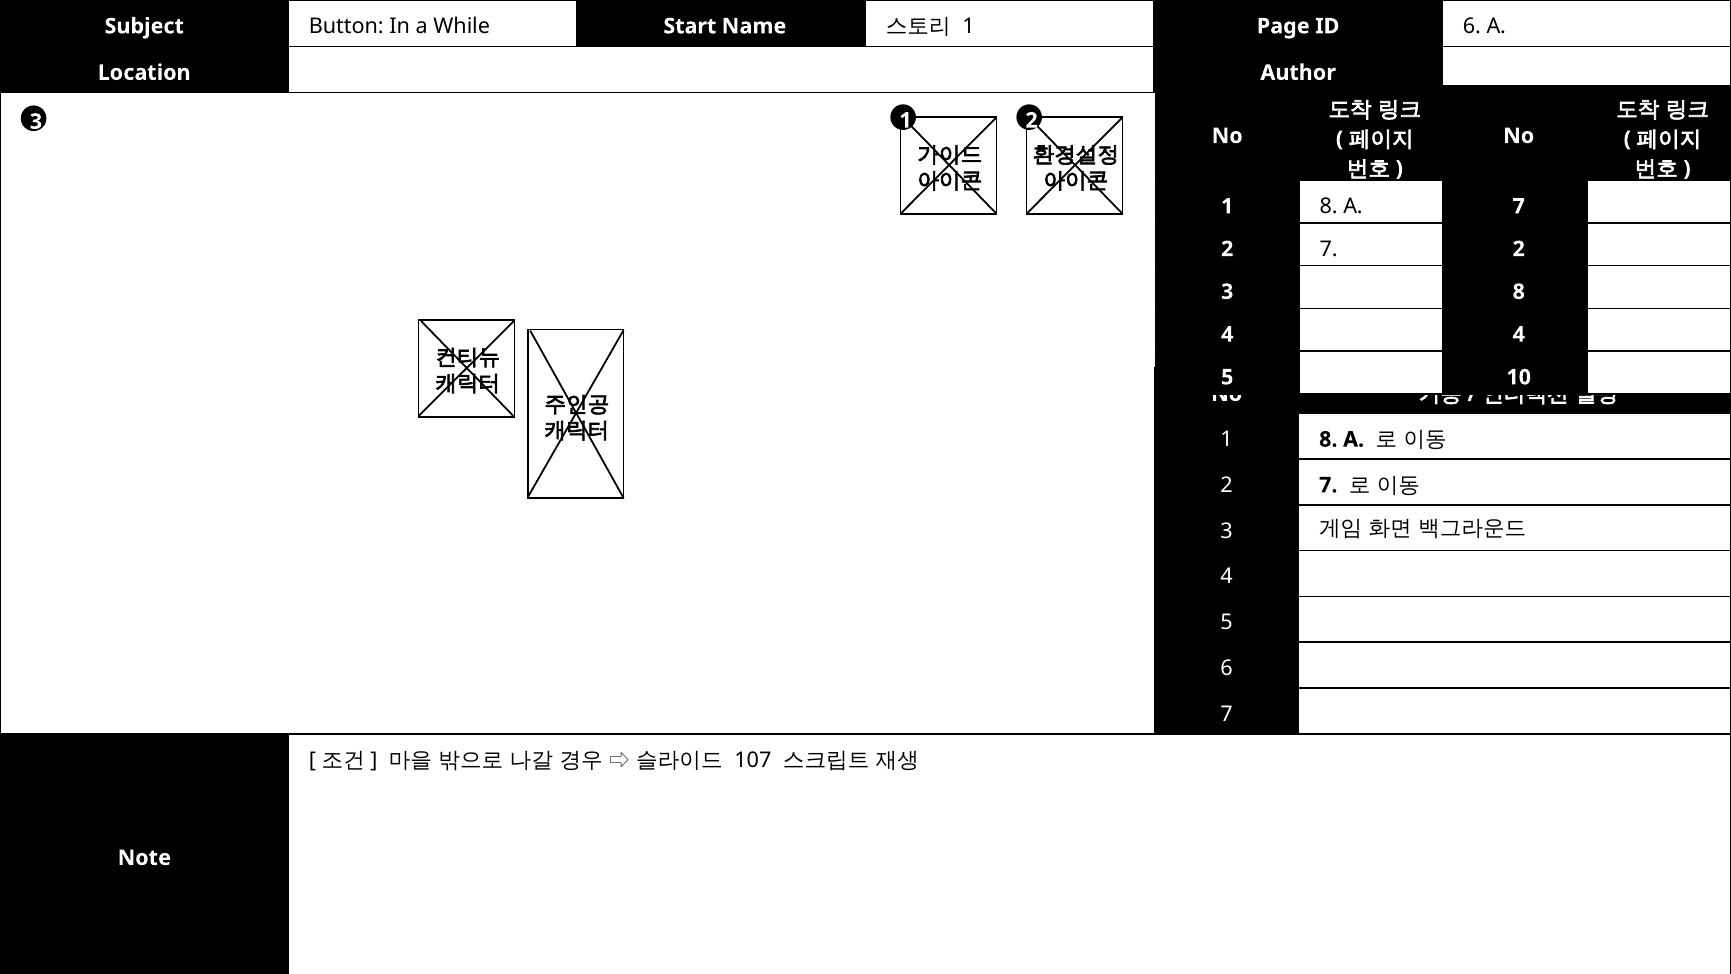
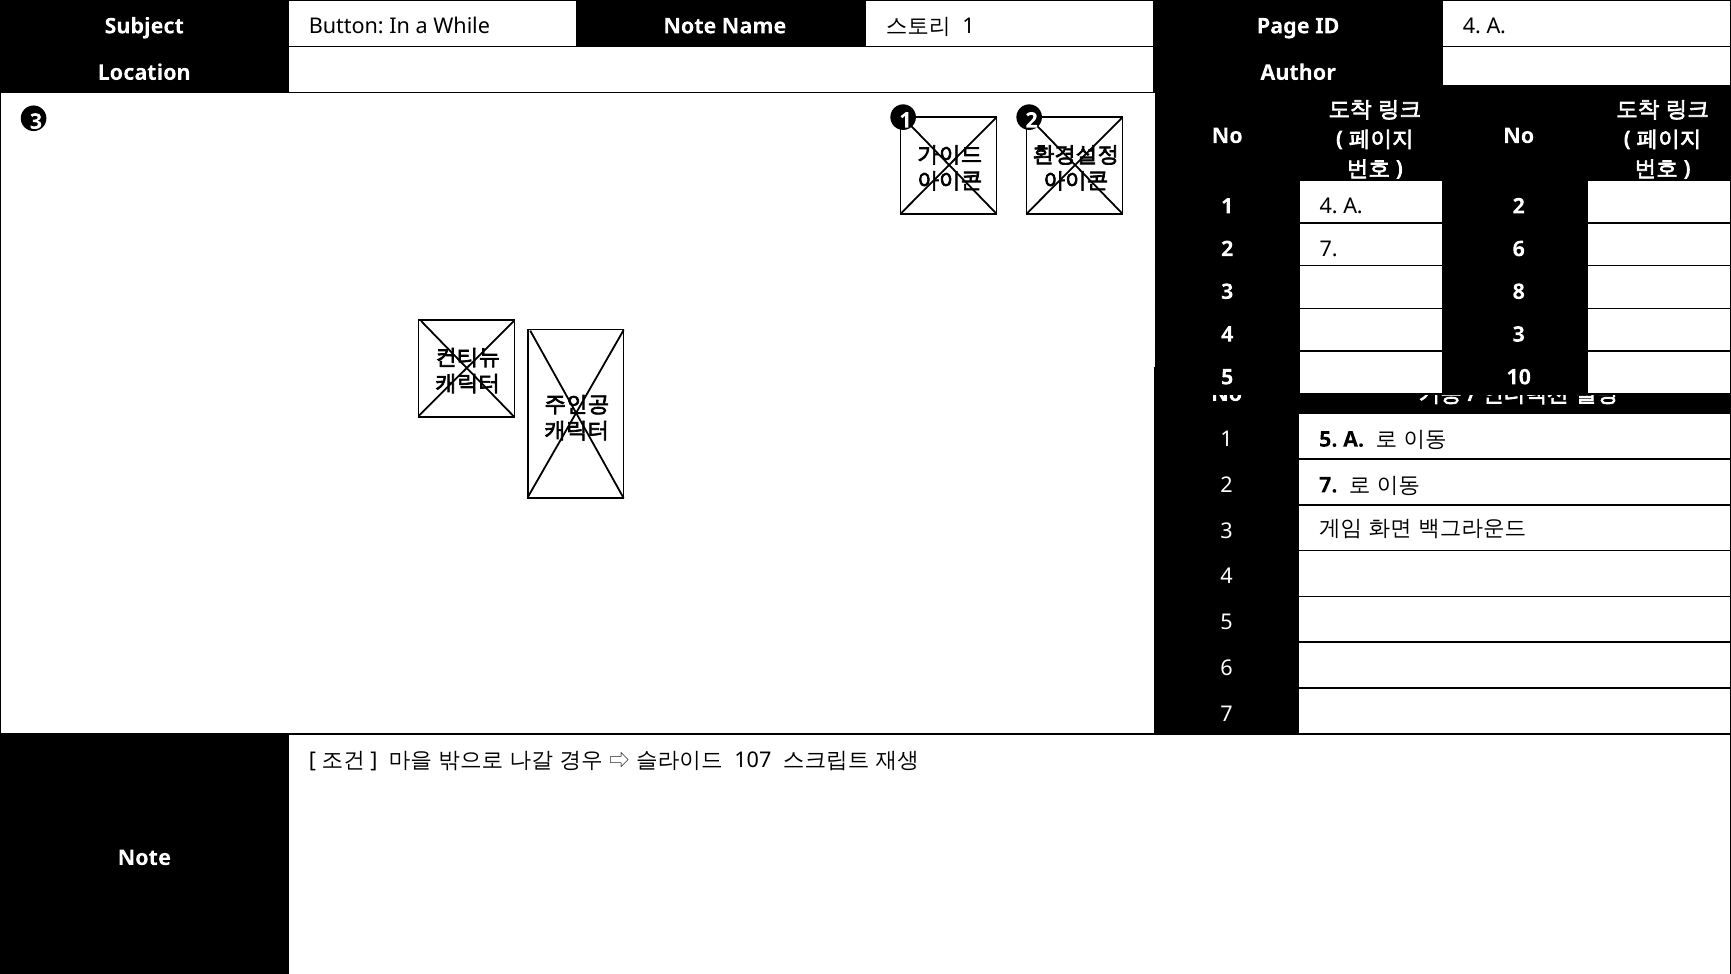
While Start: Start -> Note (690, 26)
ID 6: 6 -> 4 (1472, 26)
8: 8 -> 4 (1329, 206)
A 7: 7 -> 2 (1519, 206)
2 7 2: 2 -> 6 (1519, 249)
4 4: 4 -> 3 (1519, 334)
8: 8 -> 5 (1328, 439)
